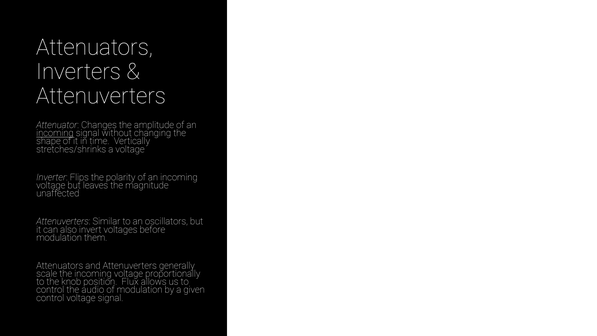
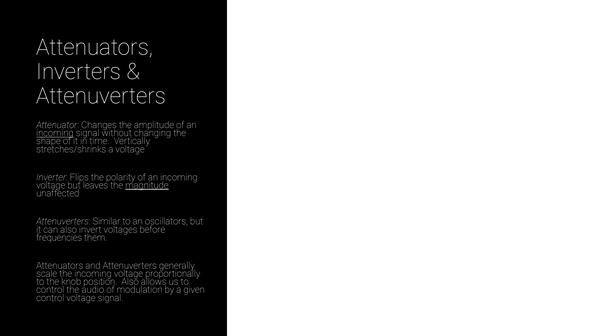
magnitude underline: none -> present (147, 185)
modulation: modulation -> frequencies (59, 238)
position Flux: Flux -> Also (130, 282)
